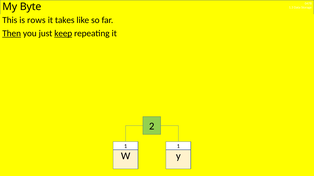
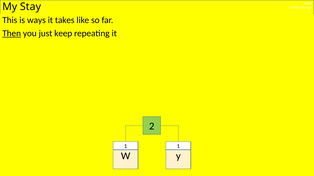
Byte: Byte -> Stay (30, 7)
rows: rows -> ways (36, 20)
keep underline: present -> none (63, 33)
